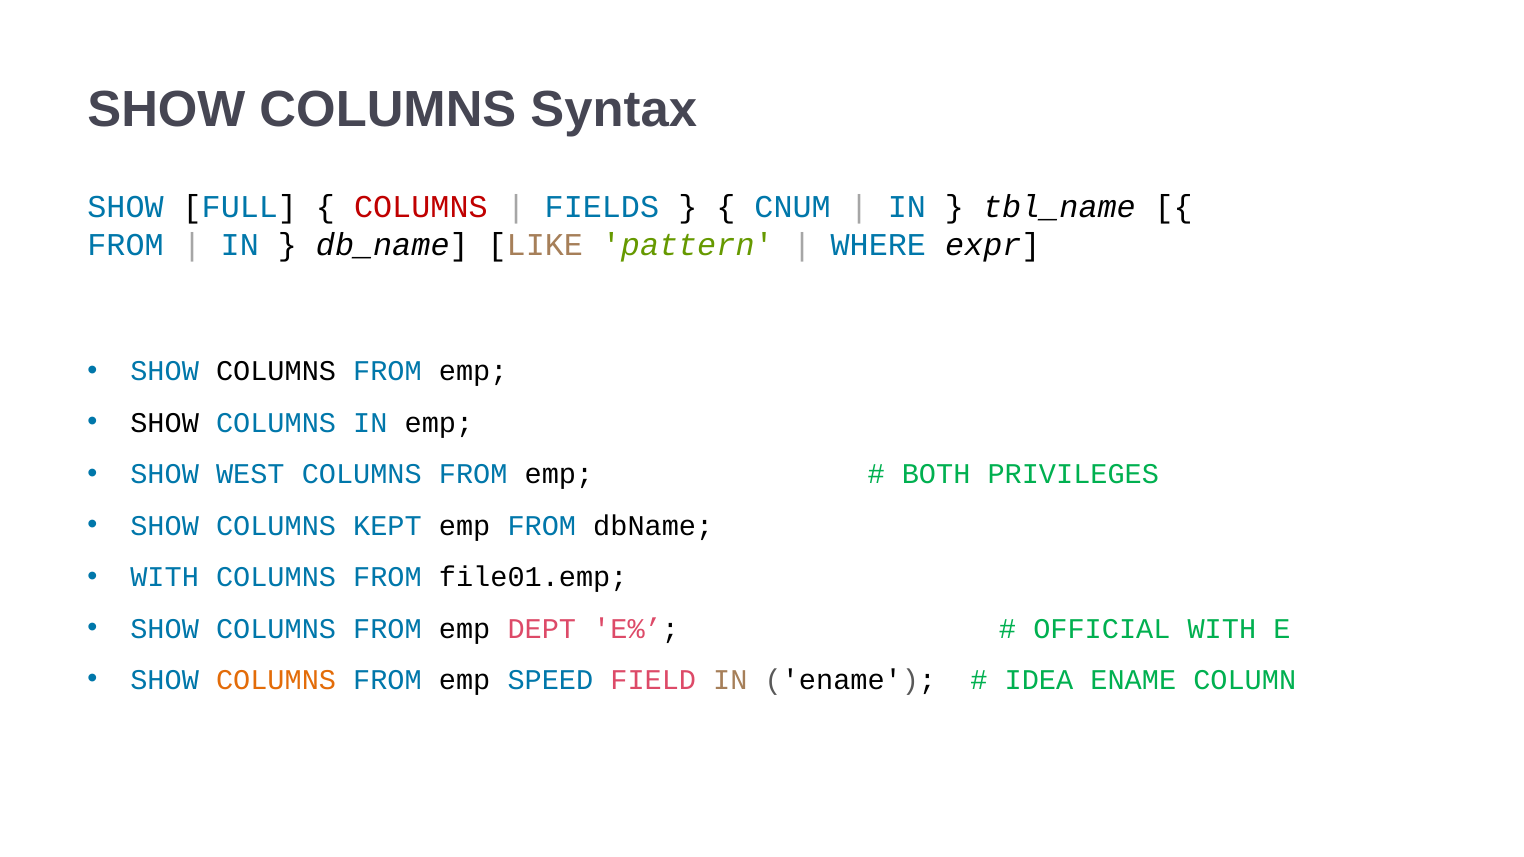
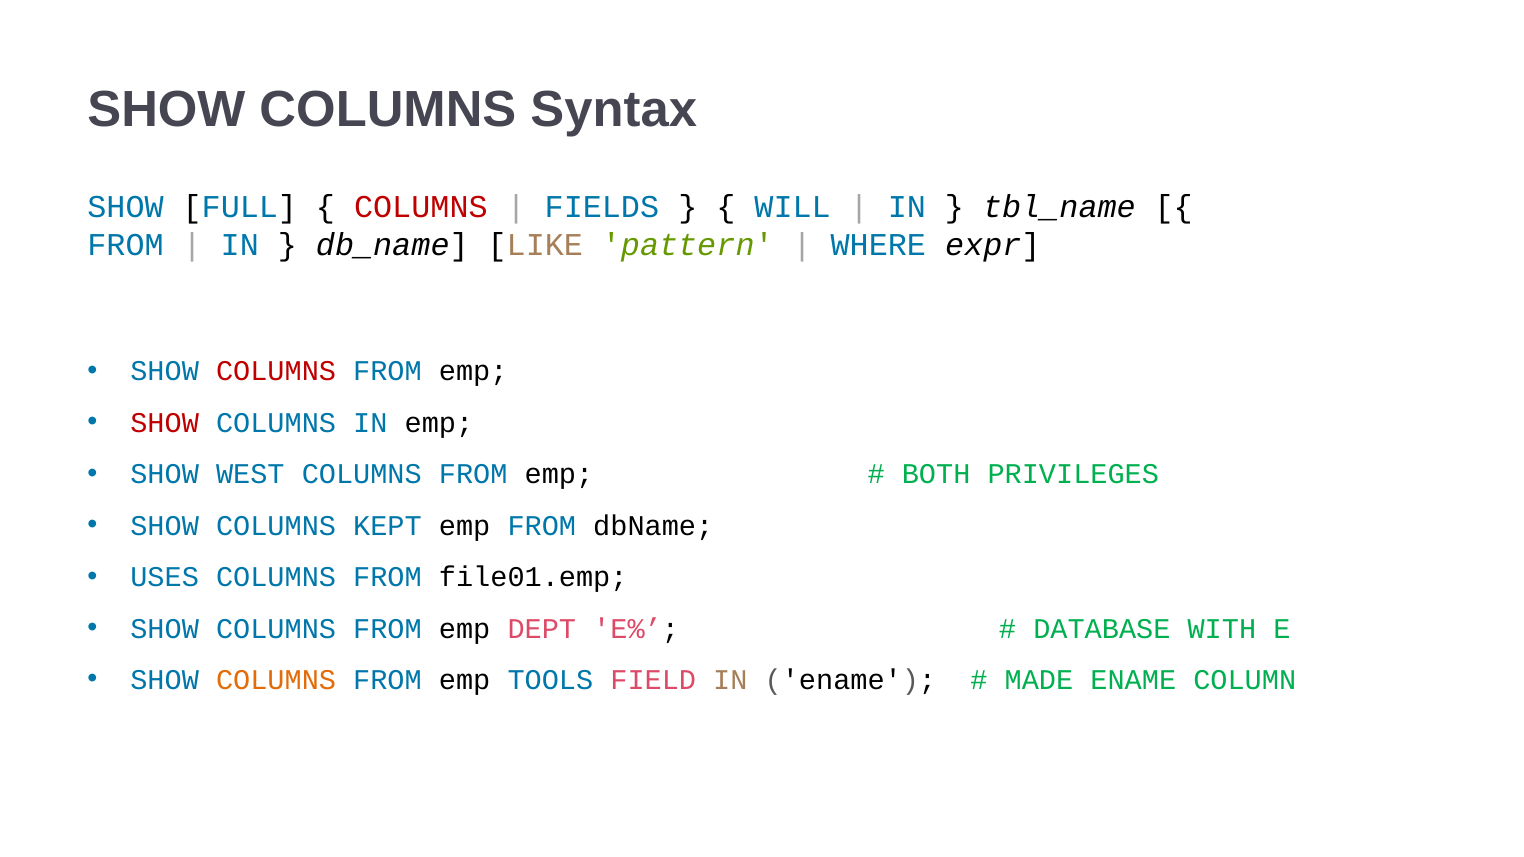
CNUM: CNUM -> WILL (793, 207)
COLUMNS colour: black -> red (276, 372)
SHOW colour: black -> red (165, 423)
WITH: WITH -> USES (165, 577)
OFFICIAL: OFFICIAL -> DATABASE (1102, 629)
SPEED: SPEED -> TOOLS (550, 680)
IDEA: IDEA -> MADE (1039, 680)
